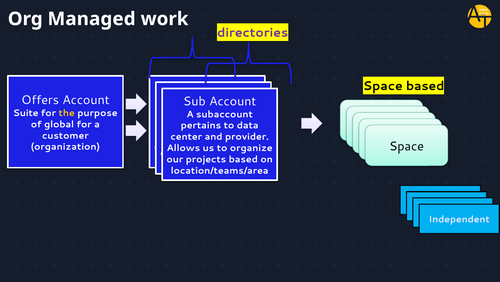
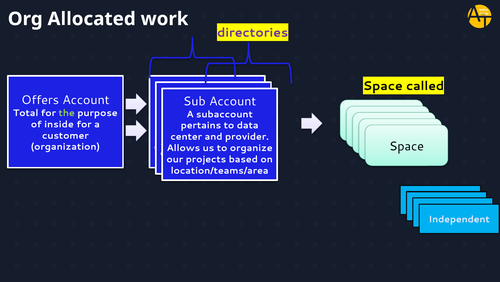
Managed: Managed -> Allocated (92, 19)
Space based: based -> called (425, 86)
Suite: Suite -> Total (26, 113)
the colour: yellow -> light green (67, 113)
global: global -> inside (59, 124)
